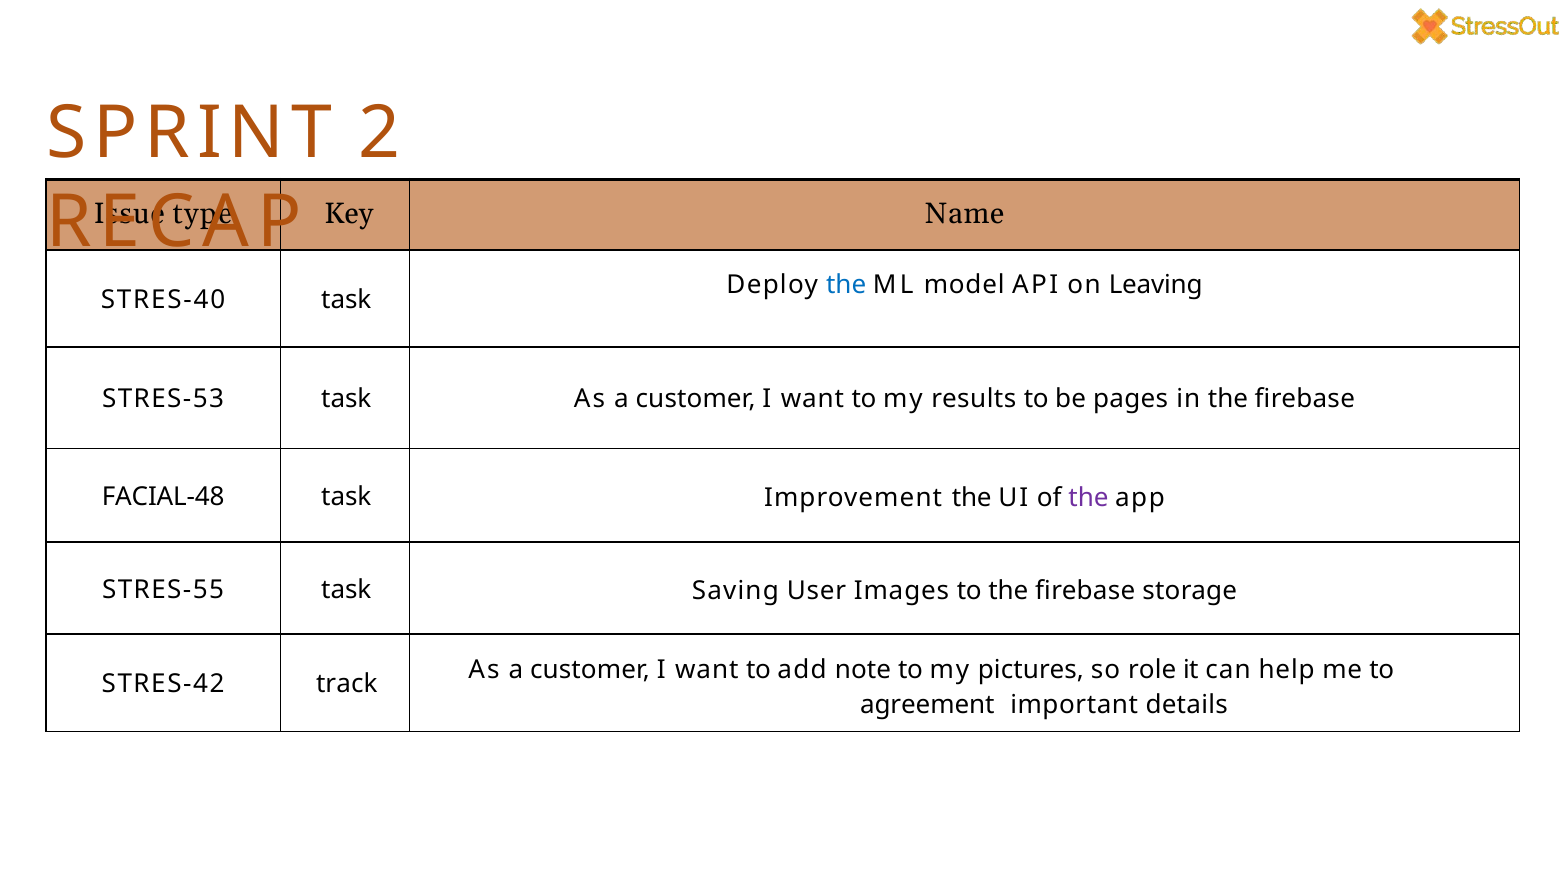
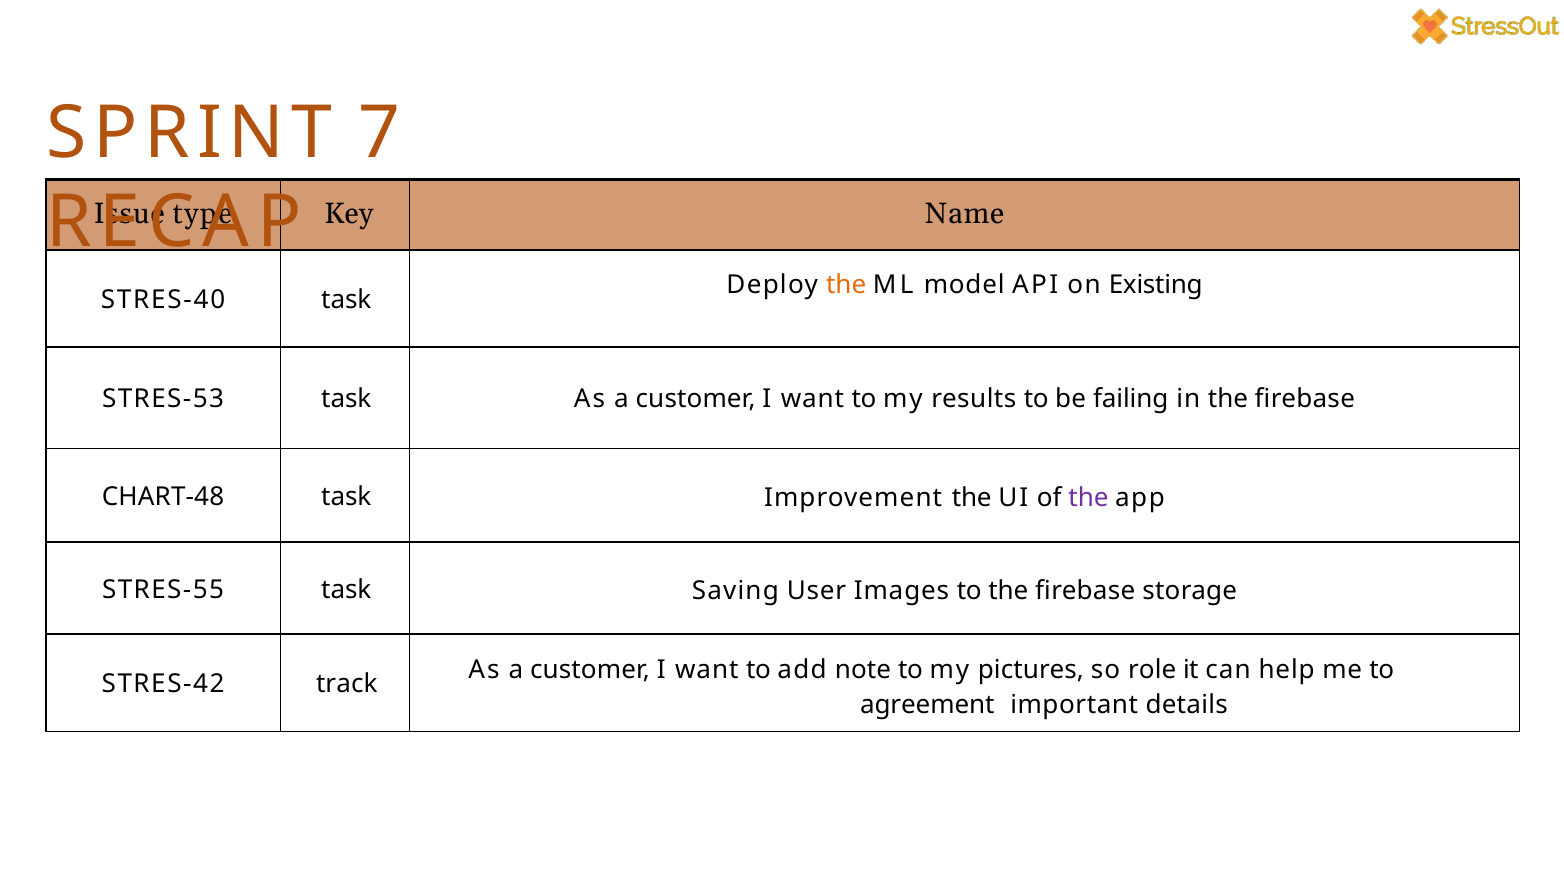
2: 2 -> 7 (379, 134)
the colour: blue -> orange (846, 285)
Leaving: Leaving -> Existing (1156, 285)
pages: pages -> failing (1131, 399)
FACIAL-48: FACIAL-48 -> CHART-48 (163, 497)
